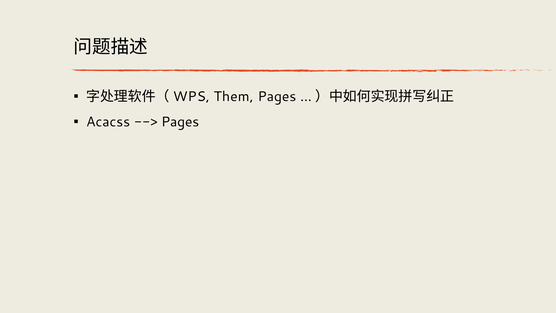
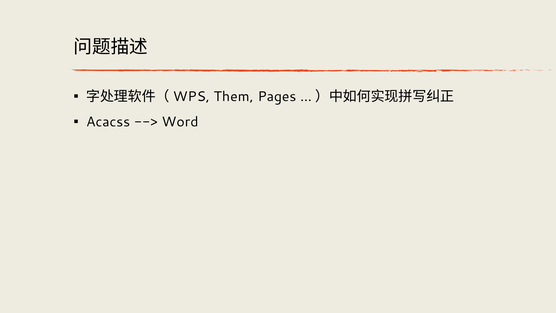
Pages: Pages -> Word (180, 122)
